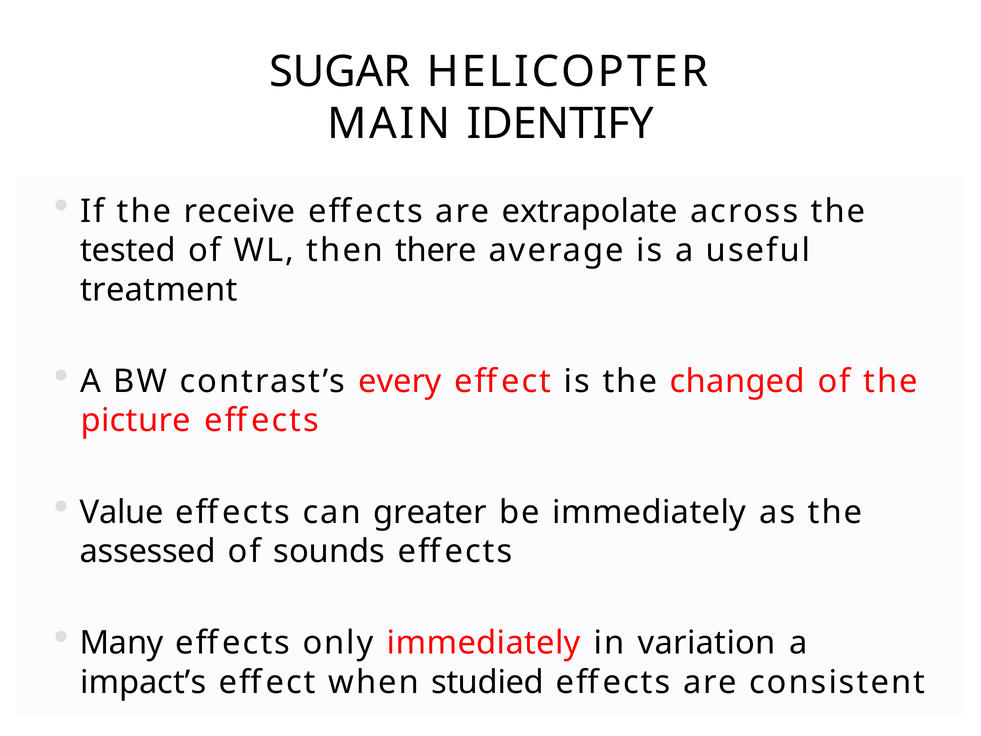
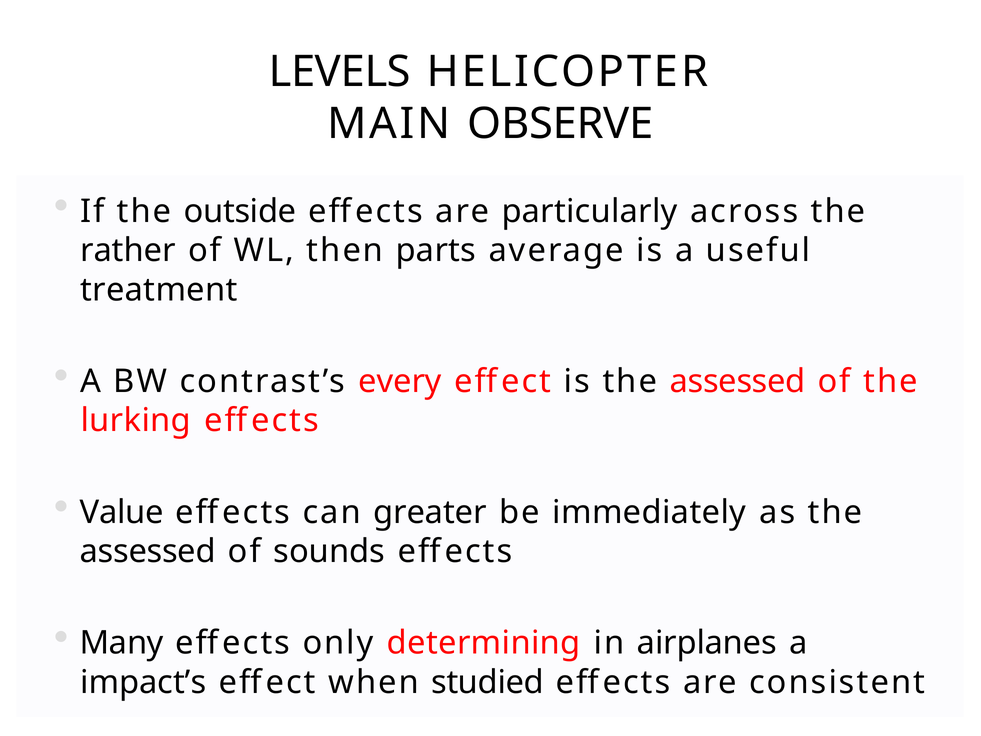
SUGAR: SUGAR -> LEVELS (340, 72)
IDENTIFY: IDENTIFY -> OBSERVE (560, 124)
receive: receive -> outside (240, 211)
extrapolate: extrapolate -> particularly (589, 211)
tested: tested -> rather (128, 250)
there: there -> parts (436, 250)
is the changed: changed -> assessed (738, 381)
picture: picture -> lurking (136, 420)
only immediately: immediately -> determining (484, 643)
variation: variation -> airplanes (707, 643)
